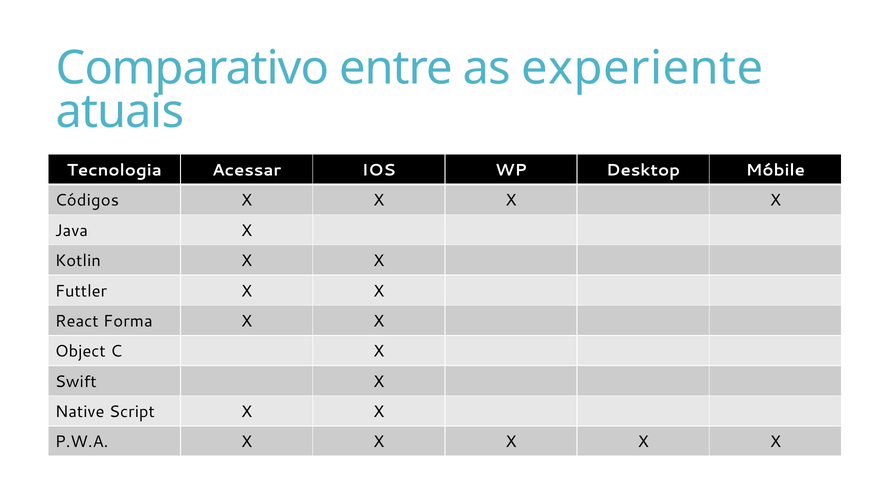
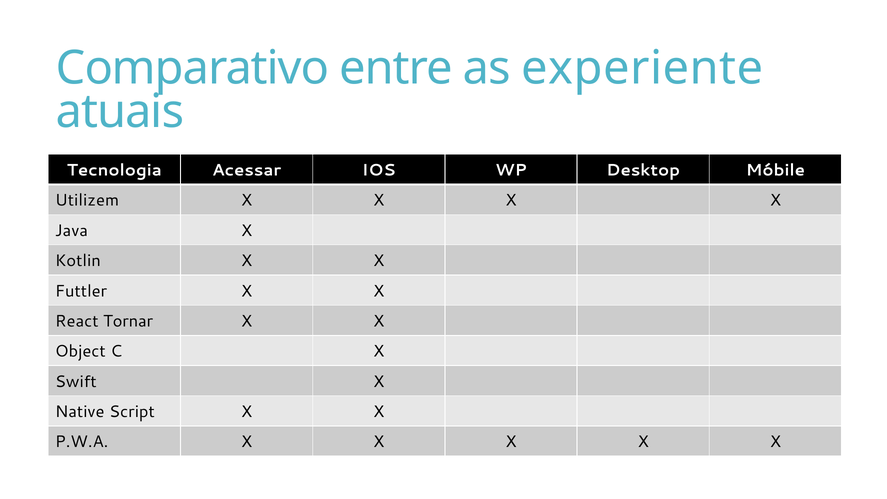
Códigos: Códigos -> Utilizem (87, 200)
Forma: Forma -> Tornar (128, 321)
